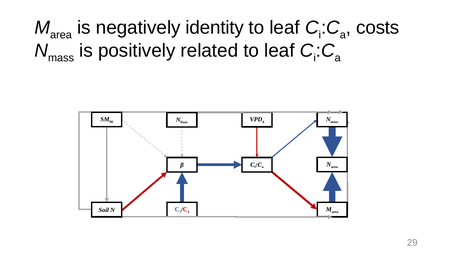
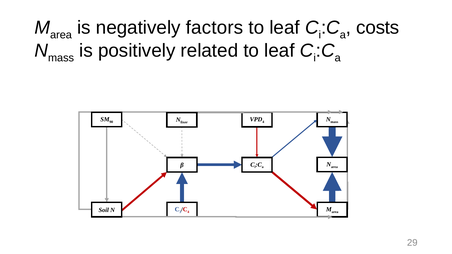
identity: identity -> factors (214, 27)
